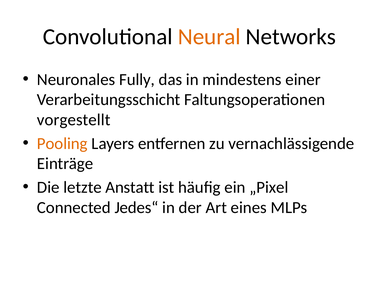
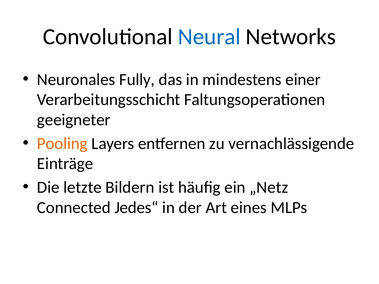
Neural colour: orange -> blue (209, 37)
vorgestellt: vorgestellt -> geeigneter (74, 120)
Anstatt: Anstatt -> Bildern (130, 187)
„Pixel: „Pixel -> „Netz (269, 187)
